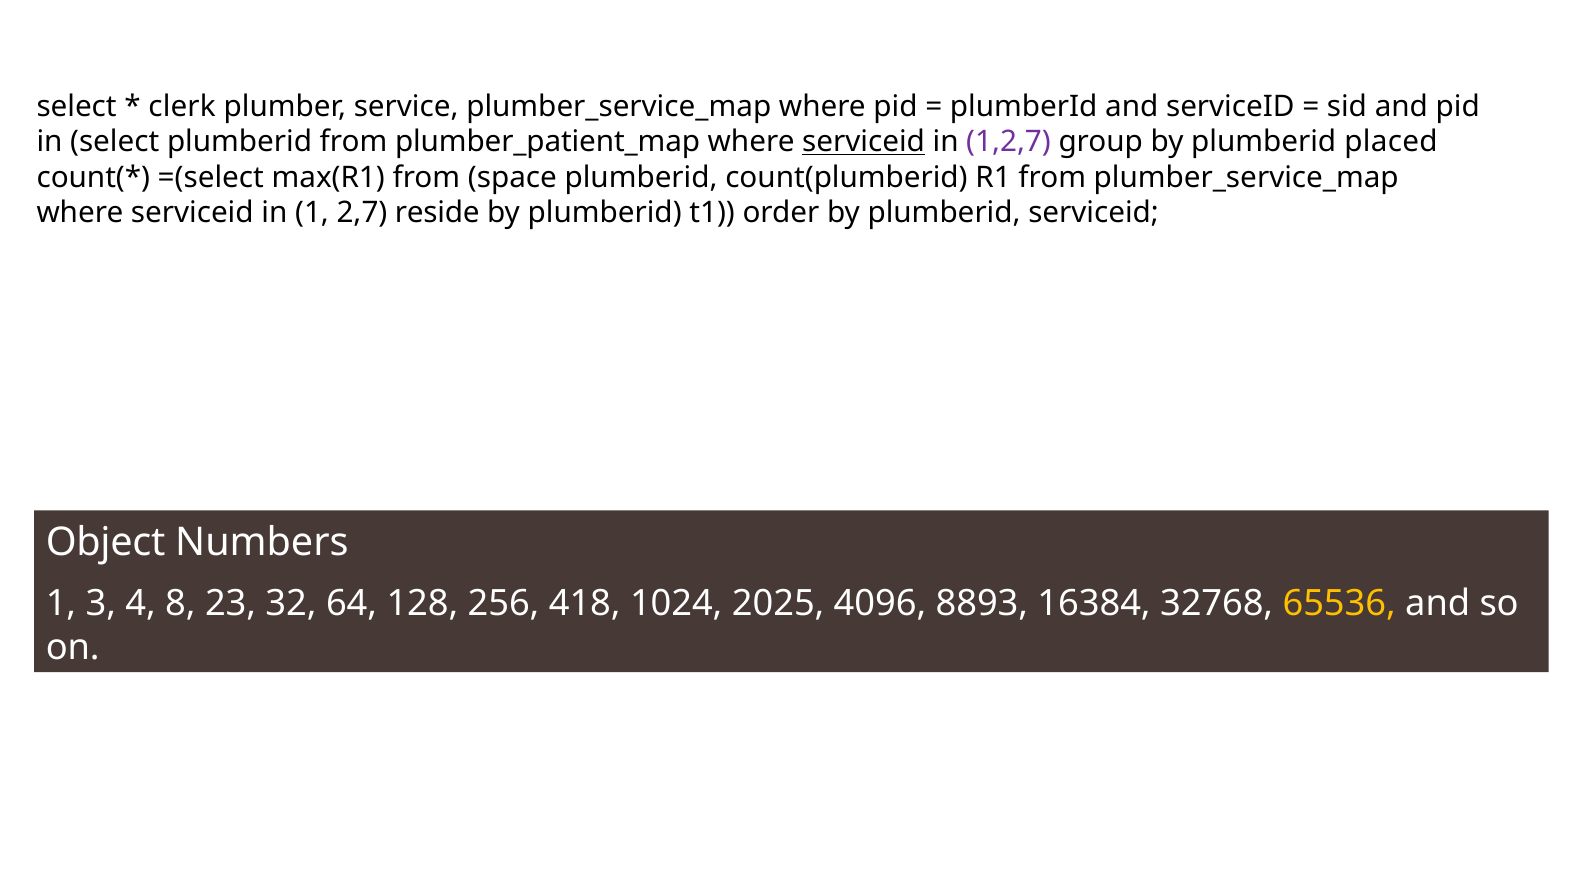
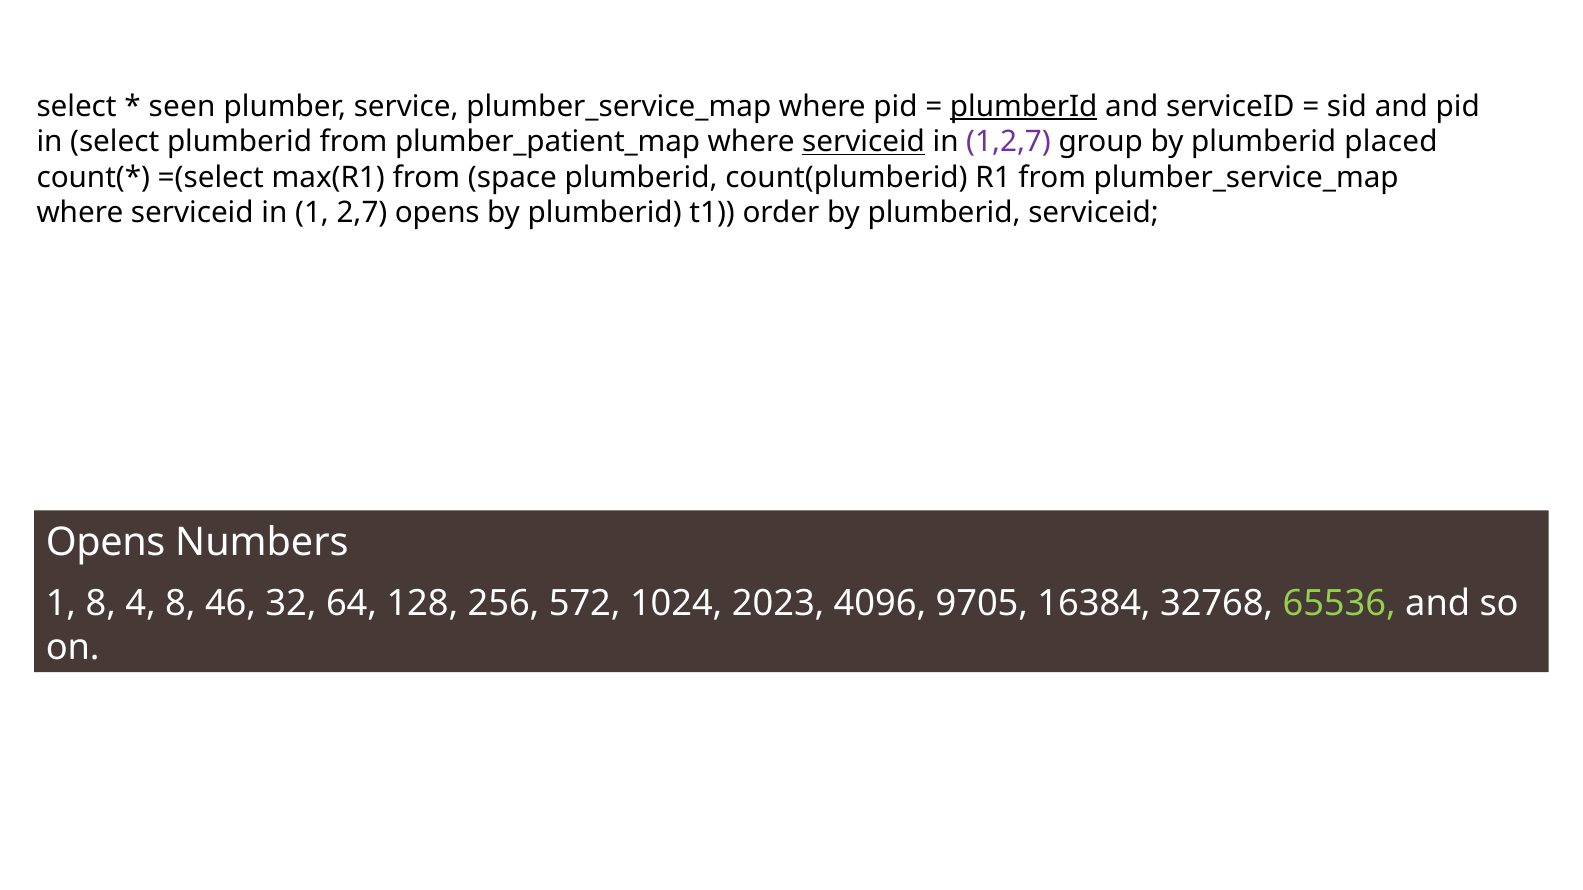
clerk: clerk -> seen (182, 106)
plumberId underline: none -> present (1024, 106)
2,7 reside: reside -> opens (437, 213)
Object: Object -> Opens (106, 543)
1 3: 3 -> 8 (101, 604)
23: 23 -> 46 (231, 604)
418: 418 -> 572 (585, 604)
2025: 2025 -> 2023 (778, 604)
8893: 8893 -> 9705 (982, 604)
65536 colour: yellow -> light green (1339, 604)
